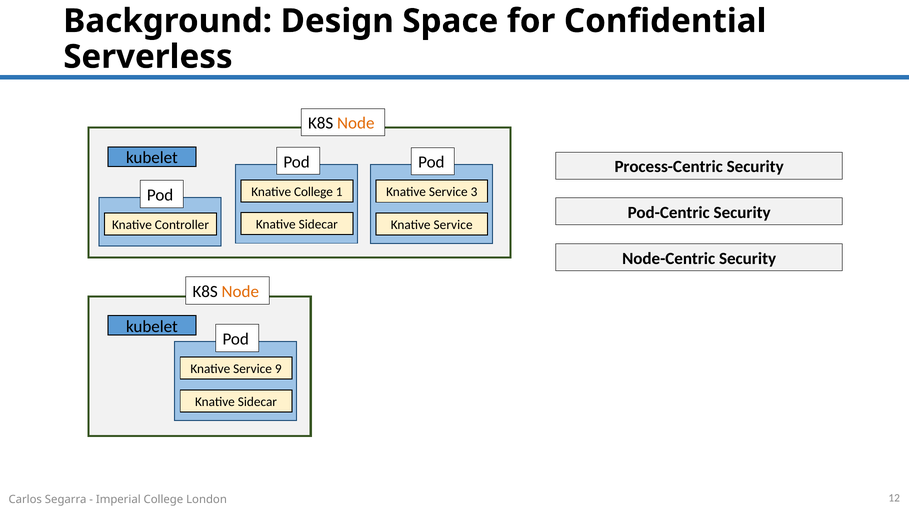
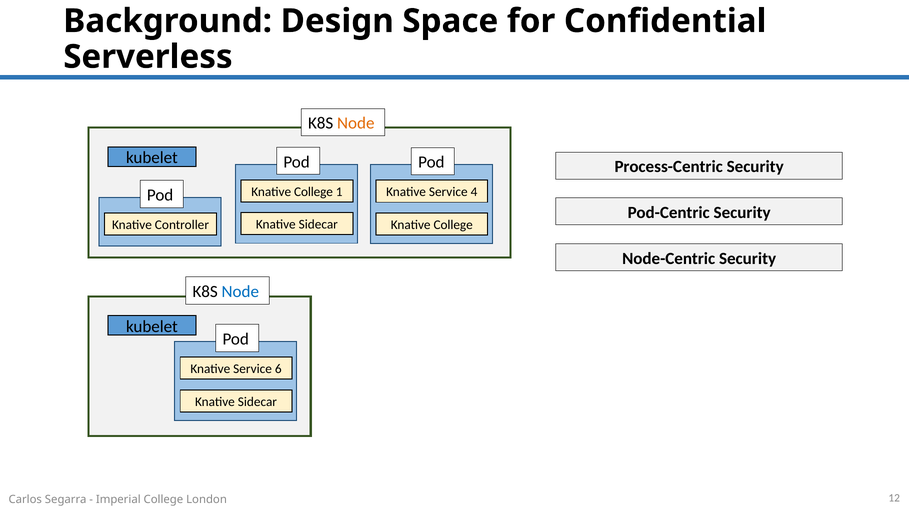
3: 3 -> 4 (474, 192)
Service: Service -> College (453, 225)
Node colour: orange -> blue (240, 292)
9: 9 -> 6 (278, 369)
